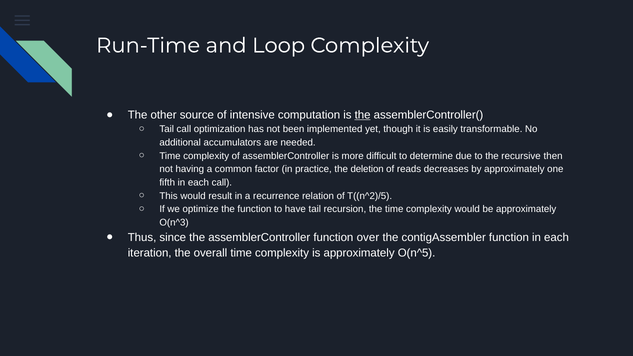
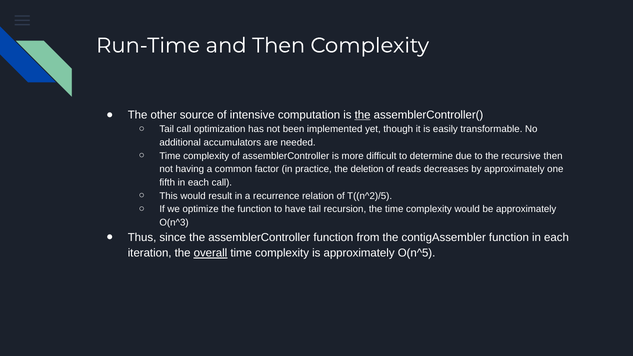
and Loop: Loop -> Then (279, 45)
over: over -> from (368, 237)
overall underline: none -> present (210, 253)
